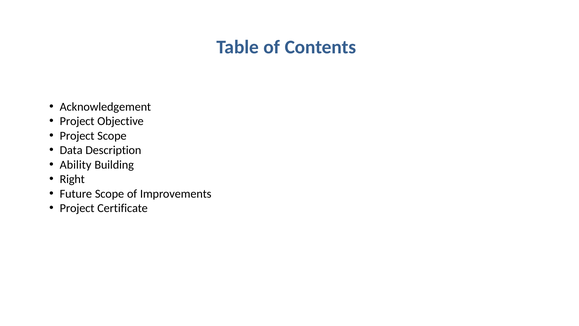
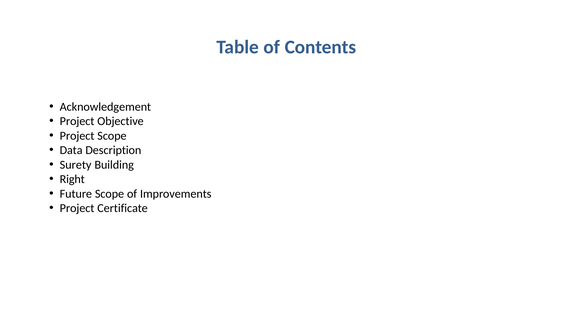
Ability: Ability -> Surety (76, 165)
